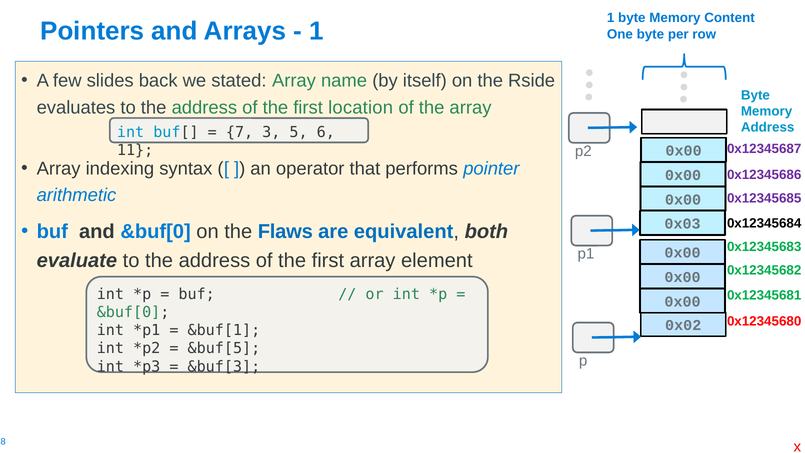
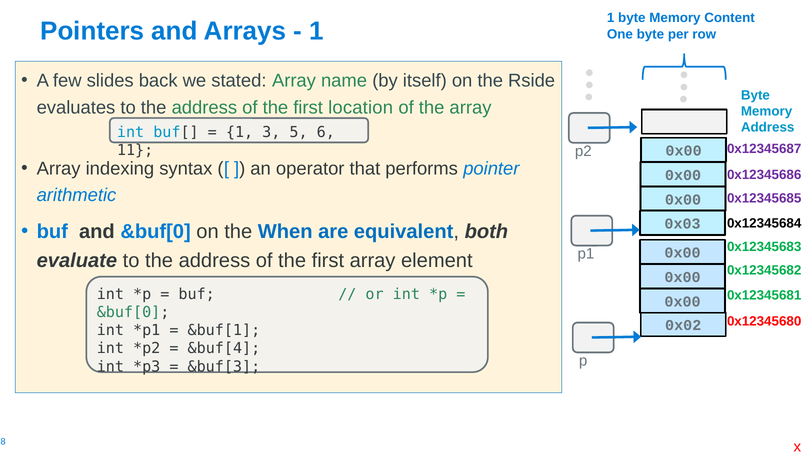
7: 7 -> 1 (240, 132)
Flaws: Flaws -> When (285, 232)
&buf[5: &buf[5 -> &buf[4 (224, 348)
